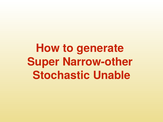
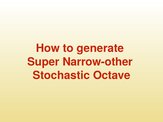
Unable: Unable -> Octave (112, 76)
